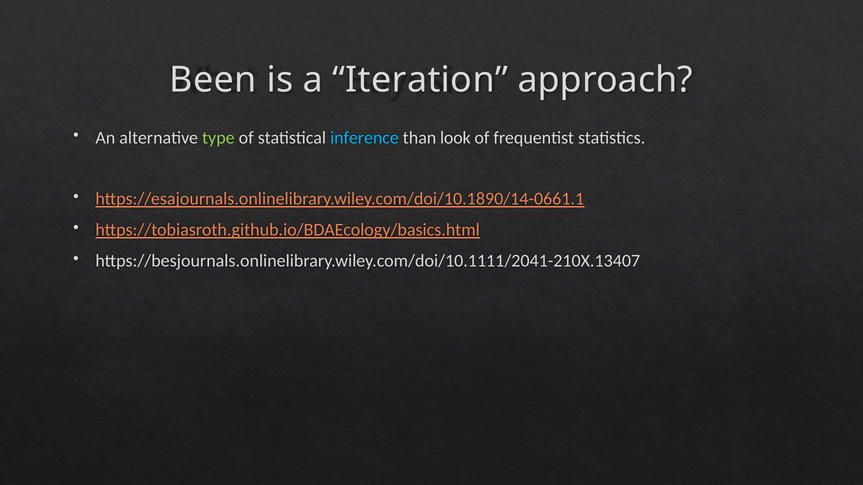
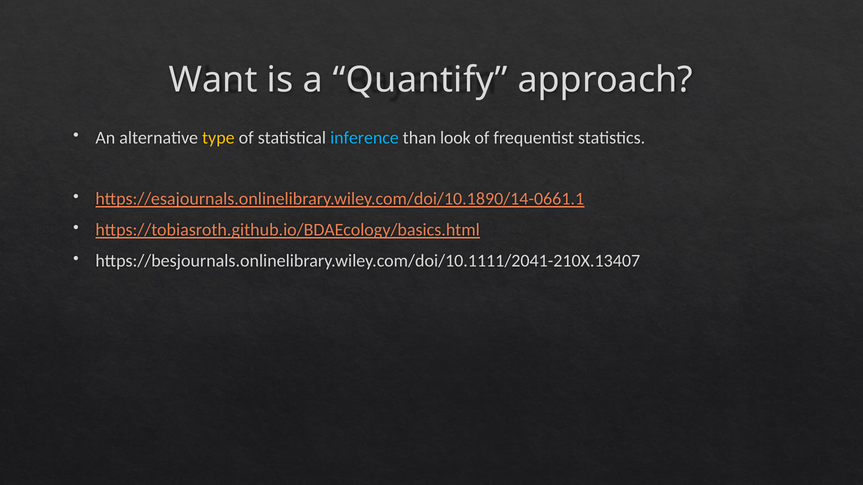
Been: Been -> Want (213, 80)
Iteration: Iteration -> Quantify (420, 80)
type colour: light green -> yellow (218, 138)
